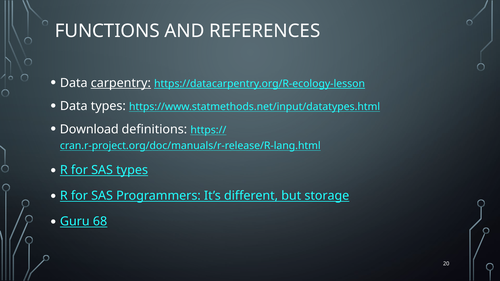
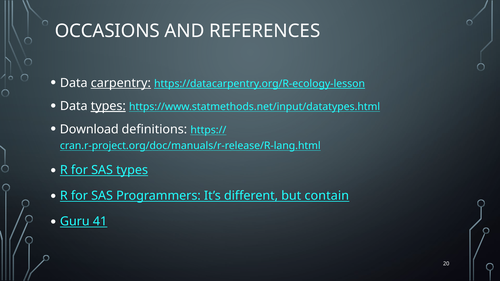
FUNCTIONS: FUNCTIONS -> OCCASIONS (107, 31)
types underline: none -> present (108, 106)
storage: storage -> contain (327, 196)
68: 68 -> 41 (100, 222)
